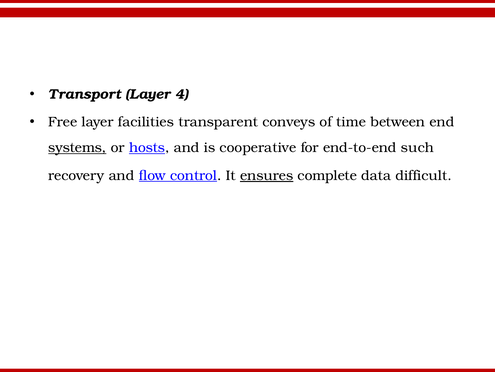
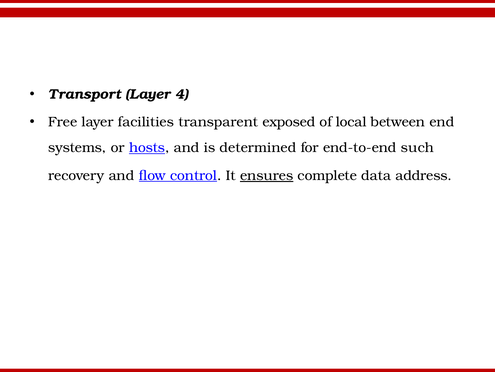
conveys: conveys -> exposed (289, 122)
time: time -> local (351, 122)
systems underline: present -> none (77, 147)
cooperative: cooperative -> determined (258, 147)
difficult: difficult -> address (424, 175)
